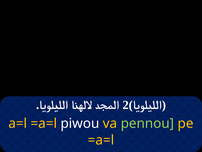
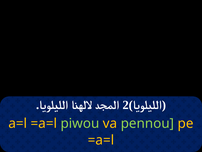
piwou colour: white -> light green (80, 123)
